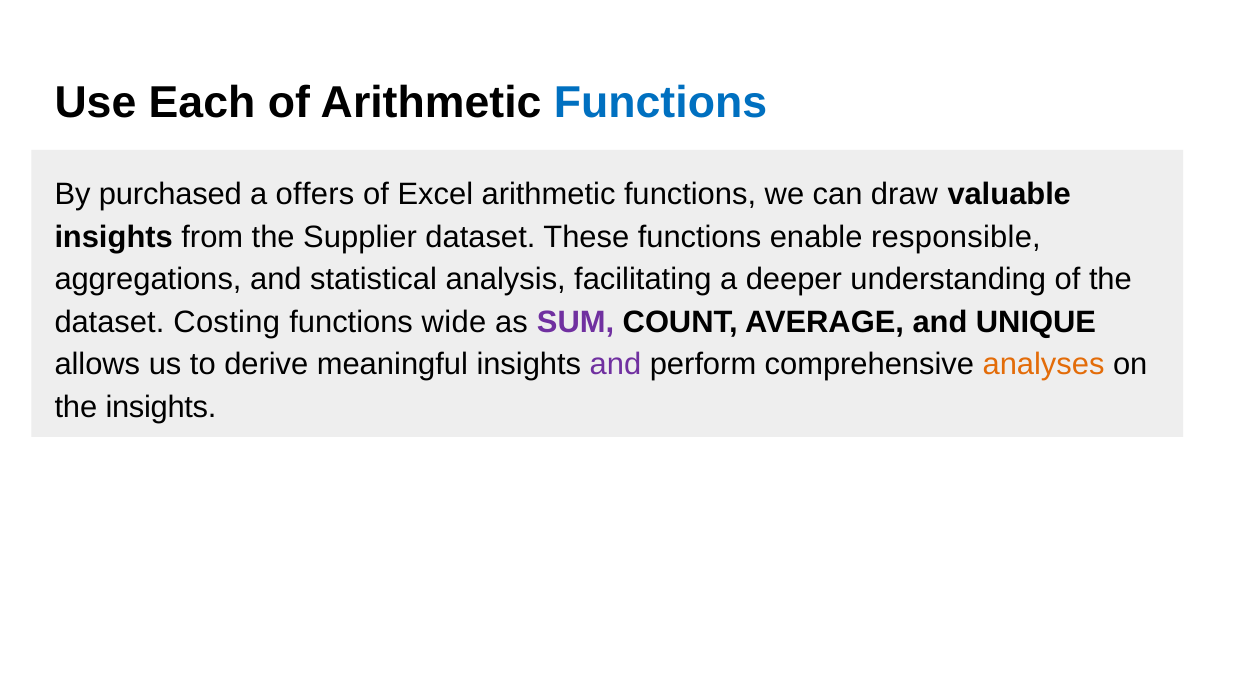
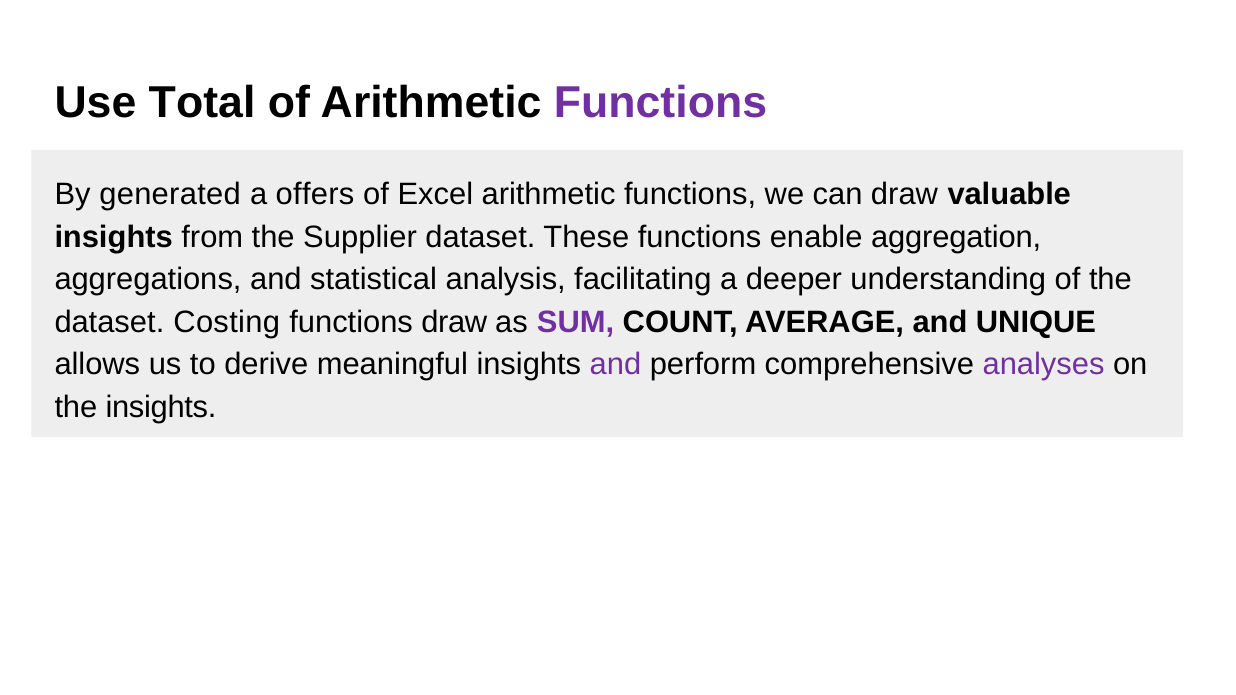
Each: Each -> Total (202, 102)
Functions colour: blue -> purple (660, 102)
purchased: purchased -> generated (170, 194)
responsible: responsible -> aggregation (956, 237)
functions wide: wide -> draw (454, 322)
analyses colour: orange -> purple (1044, 365)
